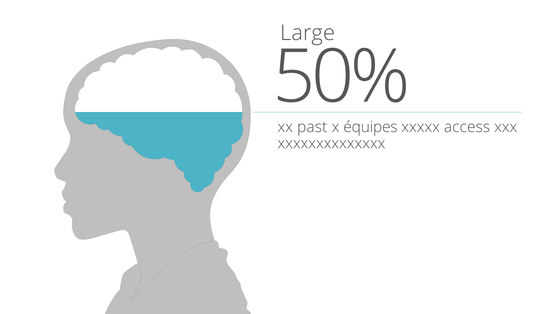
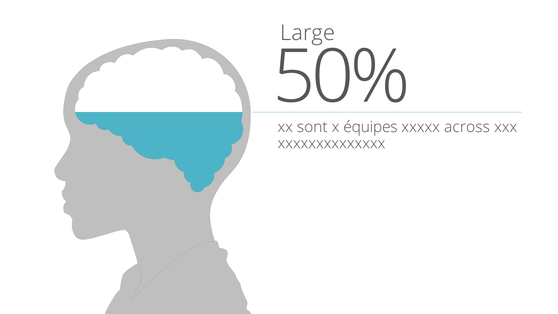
past: past -> sont (312, 127)
access: access -> across (467, 127)
